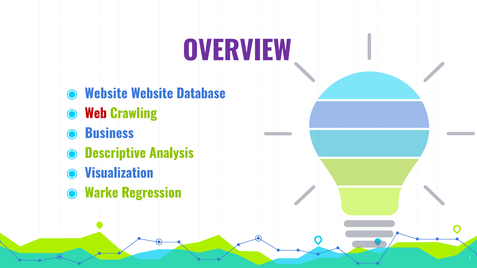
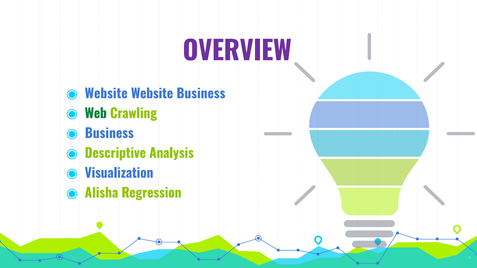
Website Database: Database -> Business (201, 94)
Web colour: red -> green (96, 114)
Warke: Warke -> Alisha (101, 193)
